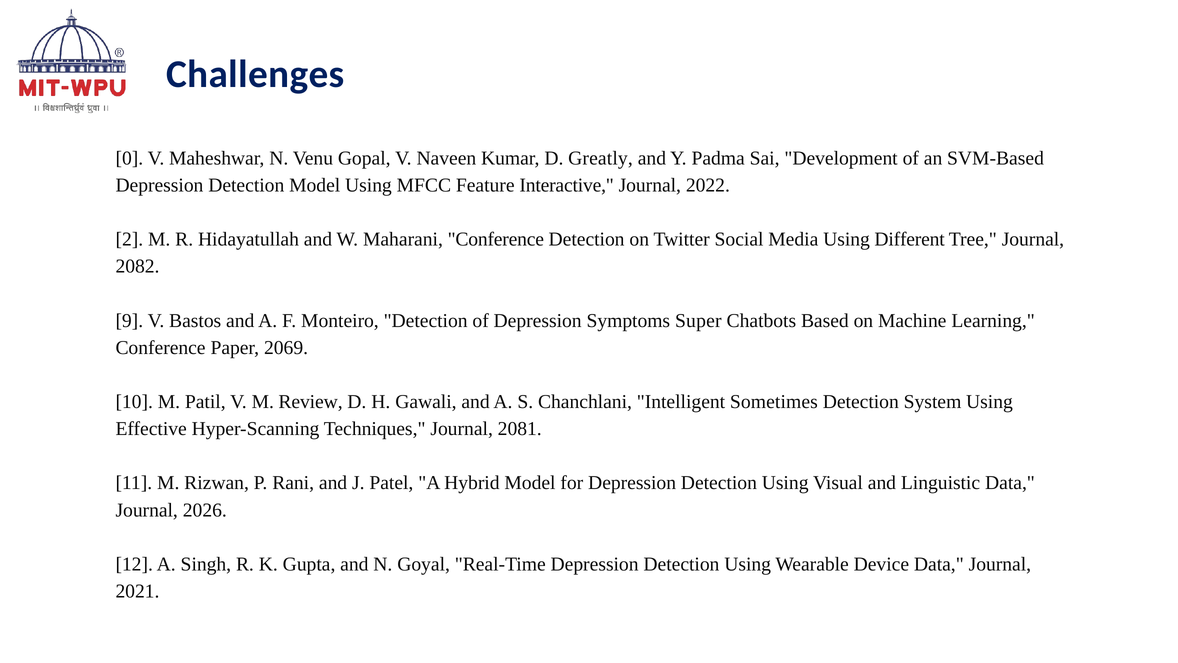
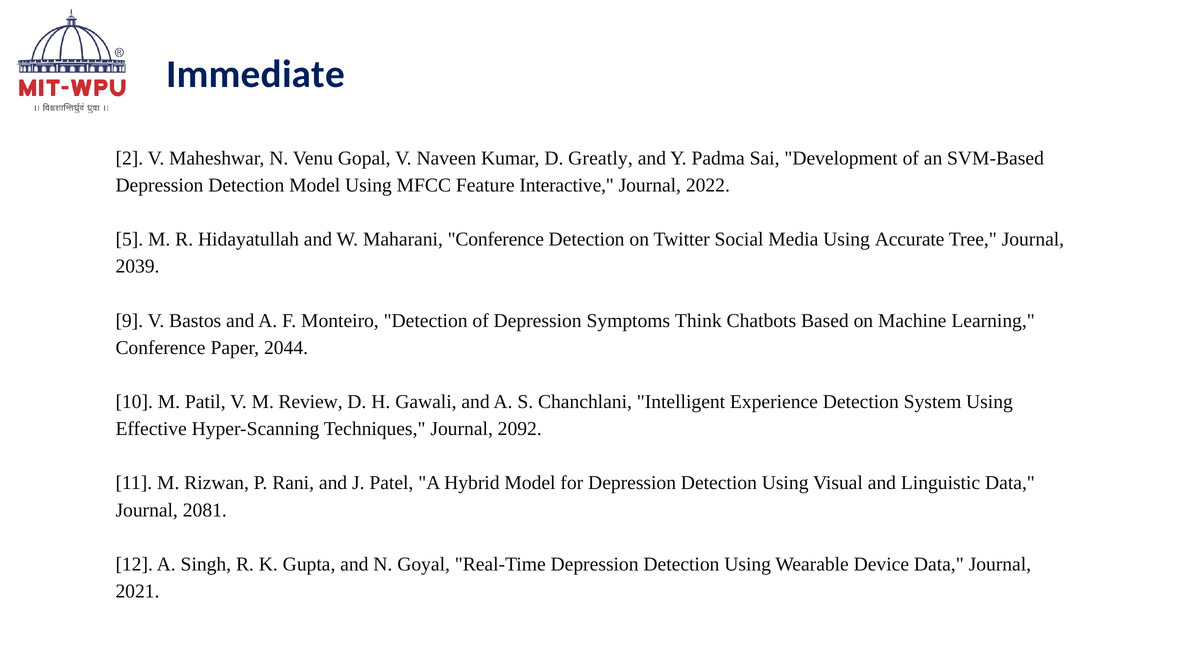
Challenges: Challenges -> Immediate (255, 74)
0: 0 -> 2 (129, 158)
2: 2 -> 5 (129, 239)
Different: Different -> Accurate (910, 239)
2082: 2082 -> 2039 (138, 266)
Super: Super -> Think (698, 320)
2069: 2069 -> 2044 (286, 347)
Sometimes: Sometimes -> Experience (774, 402)
2081: 2081 -> 2092 (520, 429)
2026: 2026 -> 2081 (205, 510)
